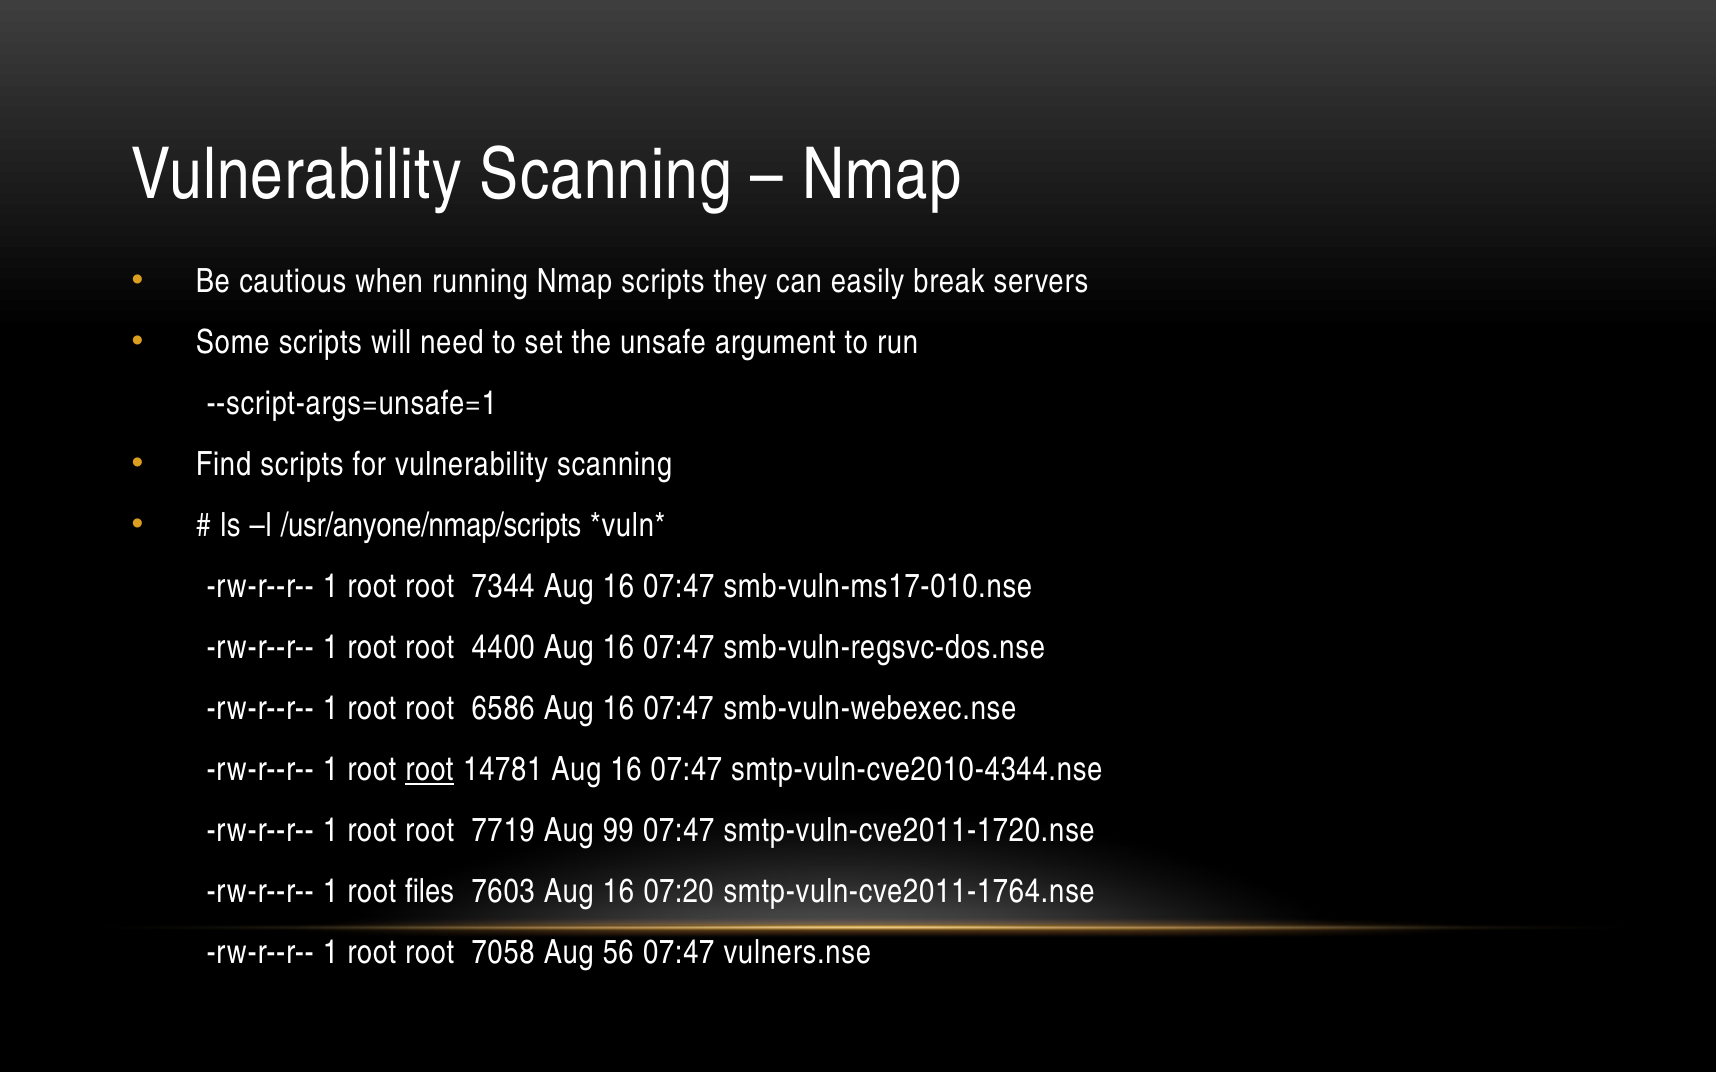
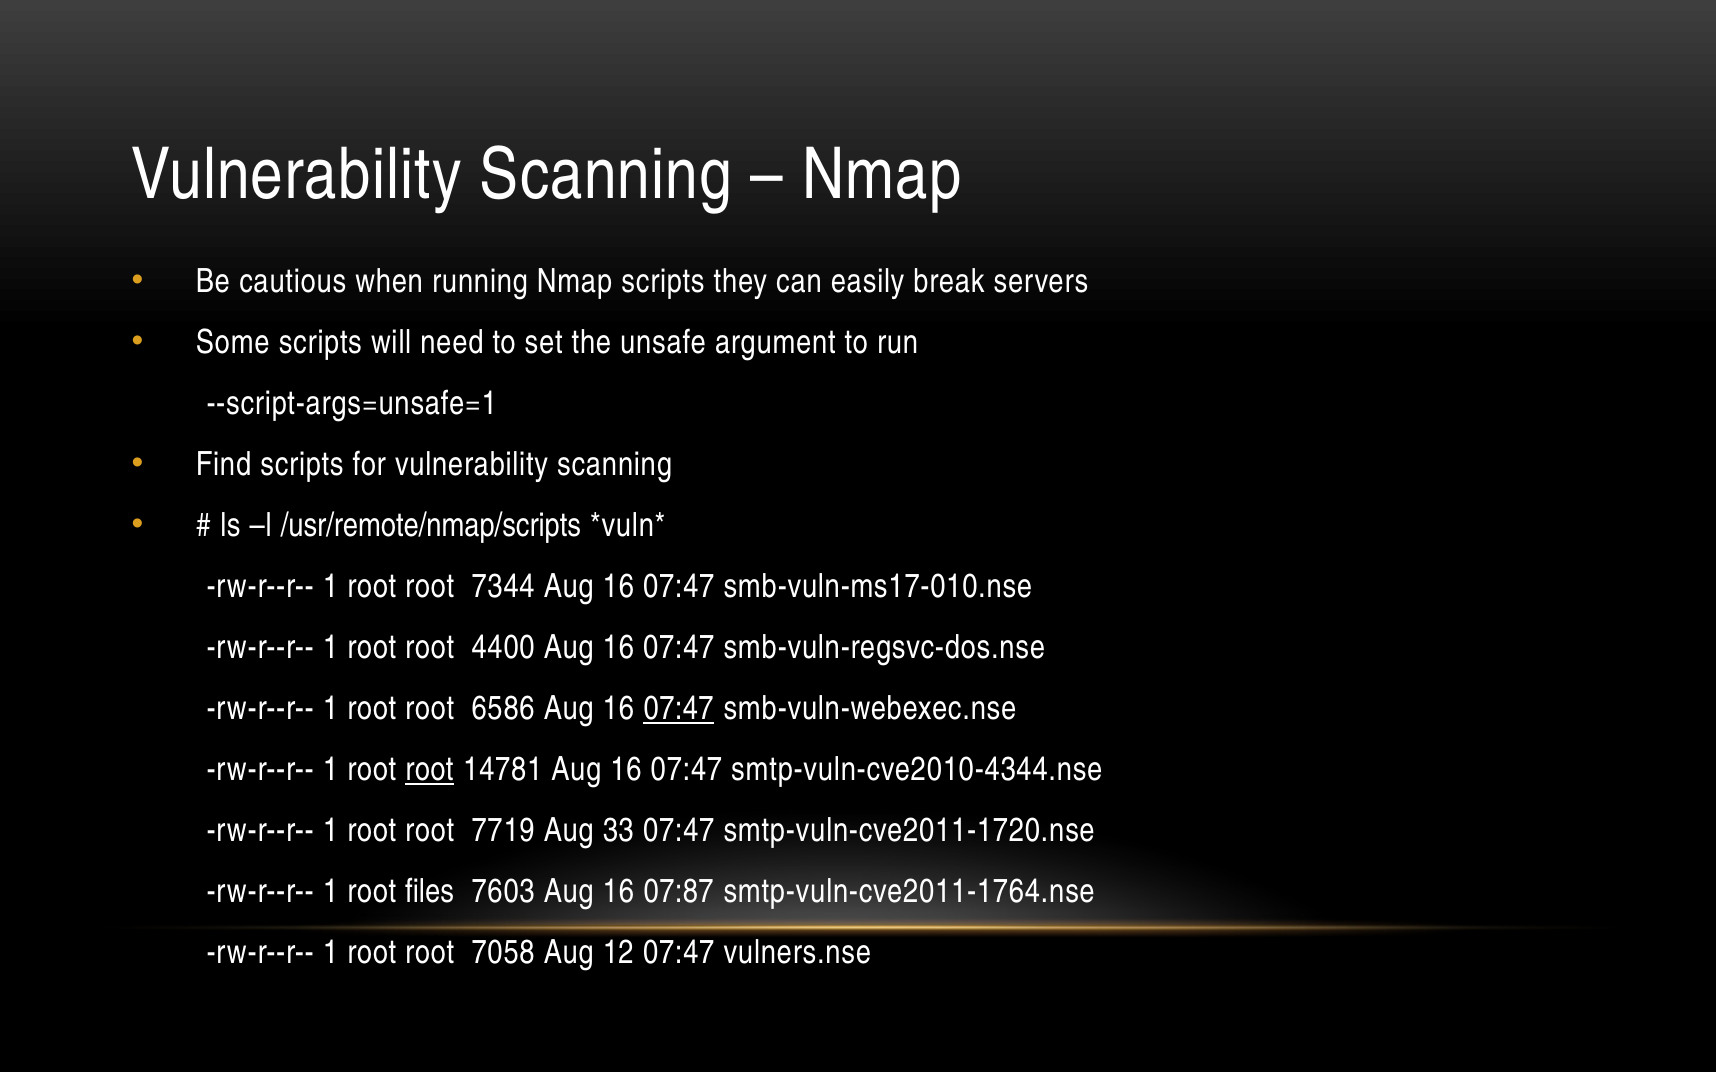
/usr/anyone/nmap/scripts: /usr/anyone/nmap/scripts -> /usr/remote/nmap/scripts (431, 525)
07:47 underline: none -> present (679, 709)
99: 99 -> 33 (618, 831)
07:20: 07:20 -> 07:87 (679, 892)
56: 56 -> 12 (618, 953)
